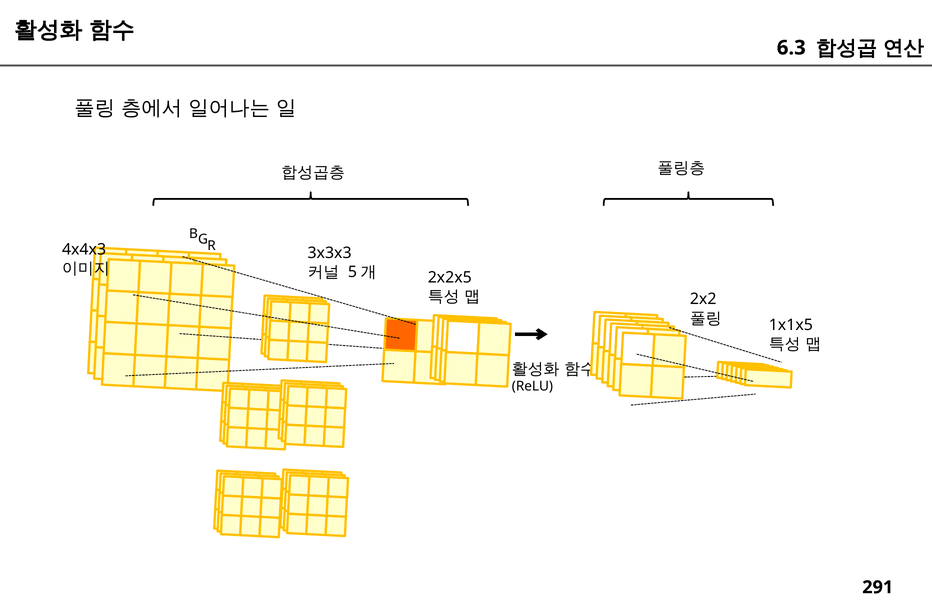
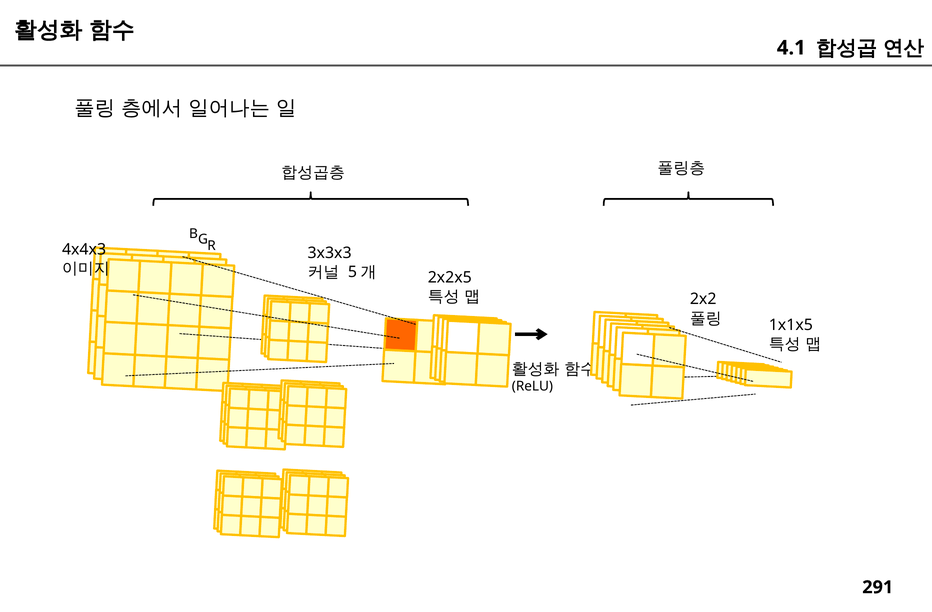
6.3: 6.3 -> 4.1 (791, 48)
